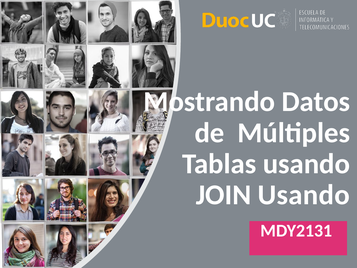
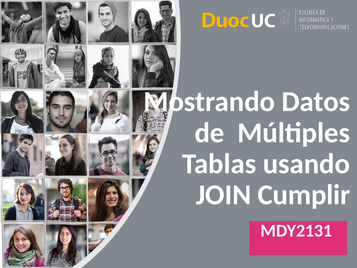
JOIN Usando: Usando -> Cumplir (304, 195)
